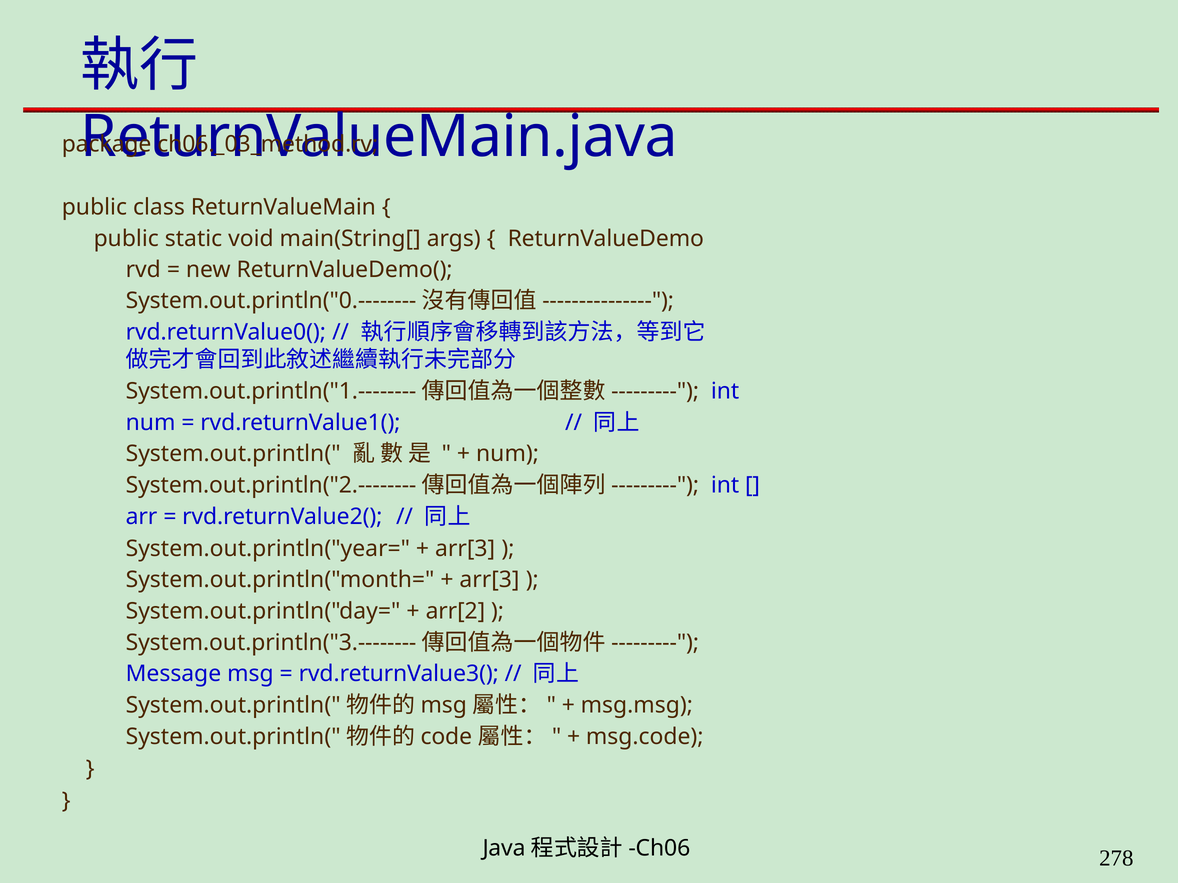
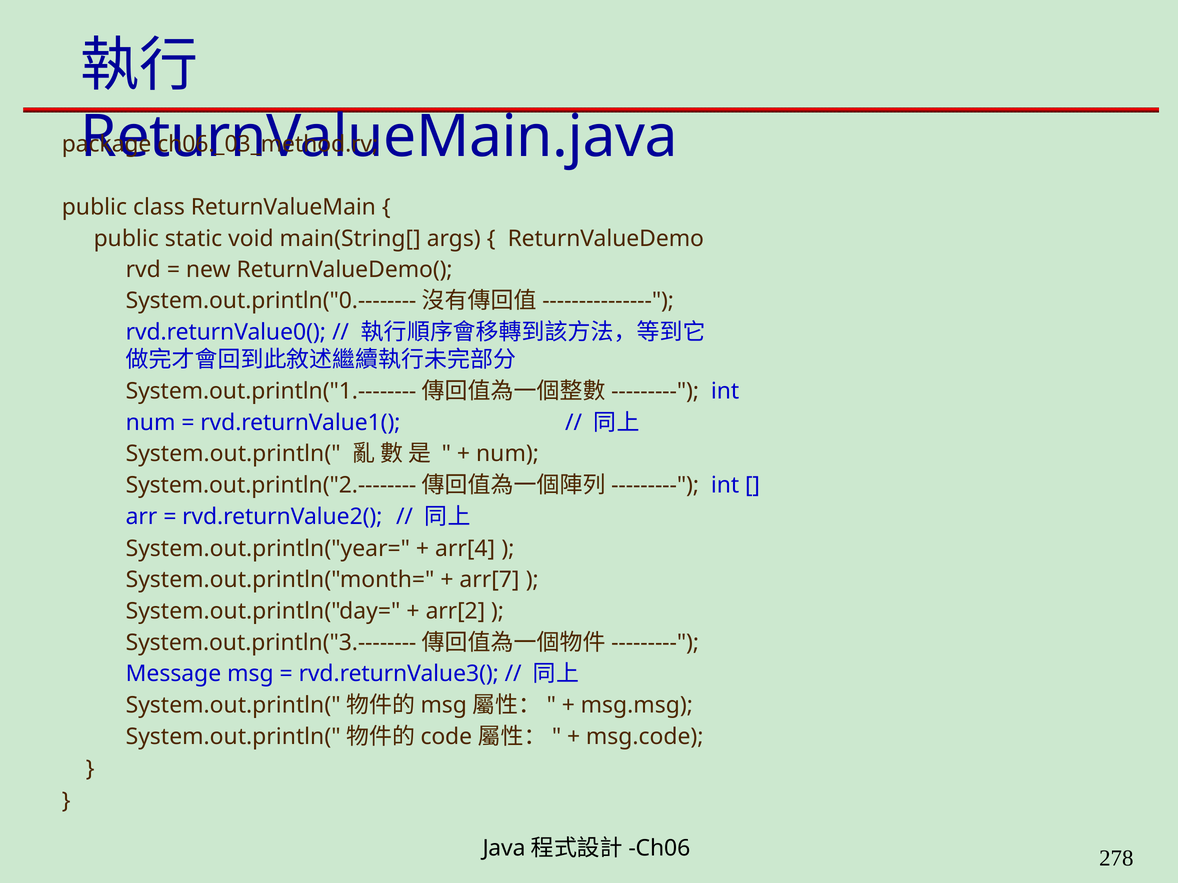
arr[3: arr[3 -> arr[4 (465, 549)
arr[3: arr[3 -> arr[7 (489, 580)
